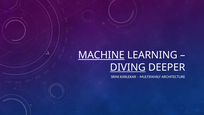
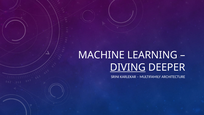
MACHINE underline: present -> none (101, 55)
